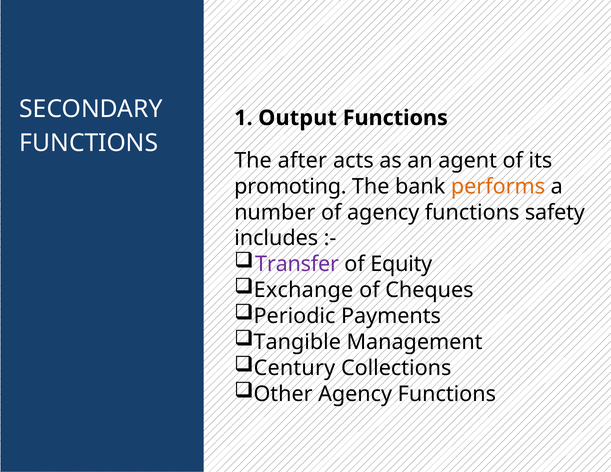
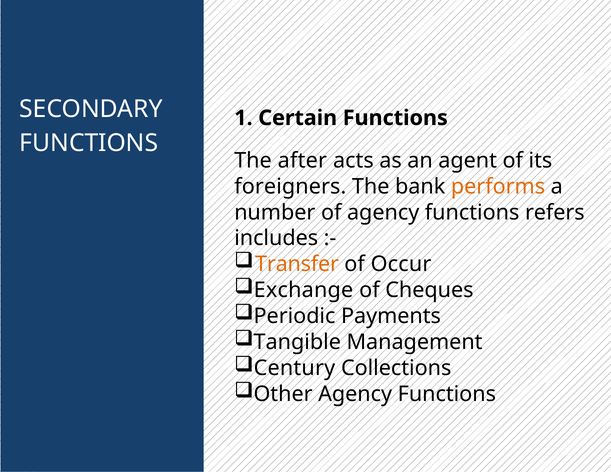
Output: Output -> Certain (298, 118)
promoting: promoting -> foreigners (290, 187)
safety: safety -> refers (555, 212)
Transfer colour: purple -> orange (297, 264)
Equity: Equity -> Occur (401, 264)
